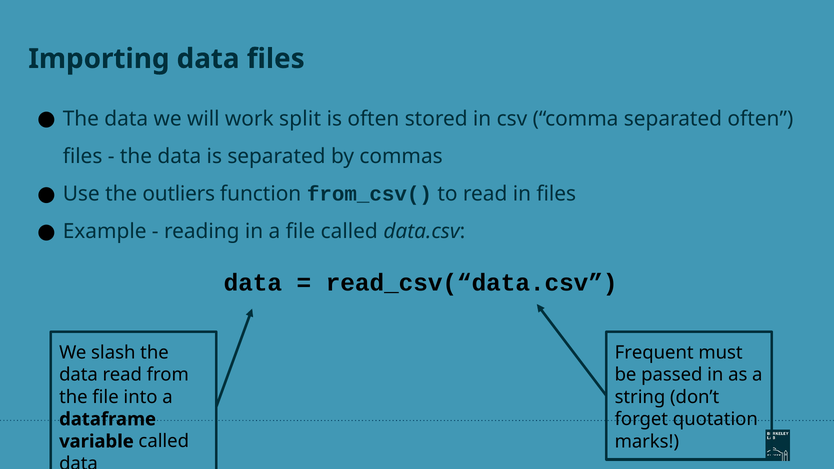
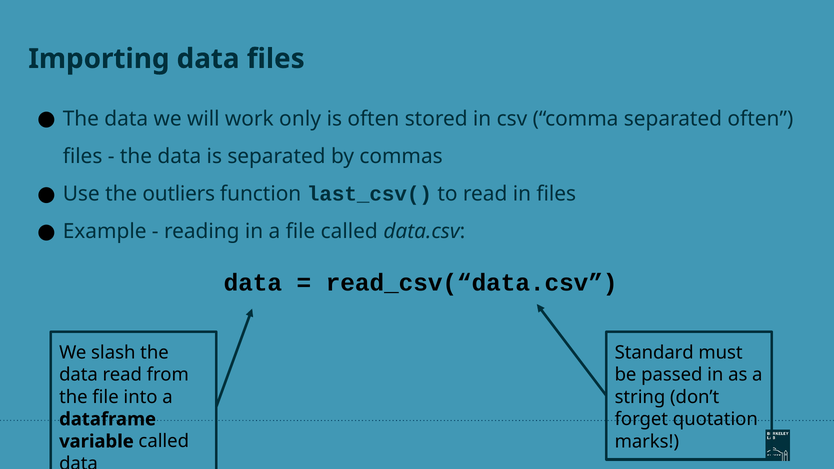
split: split -> only (300, 119)
from_csv(: from_csv( -> last_csv( (369, 194)
Frequent: Frequent -> Standard (654, 353)
